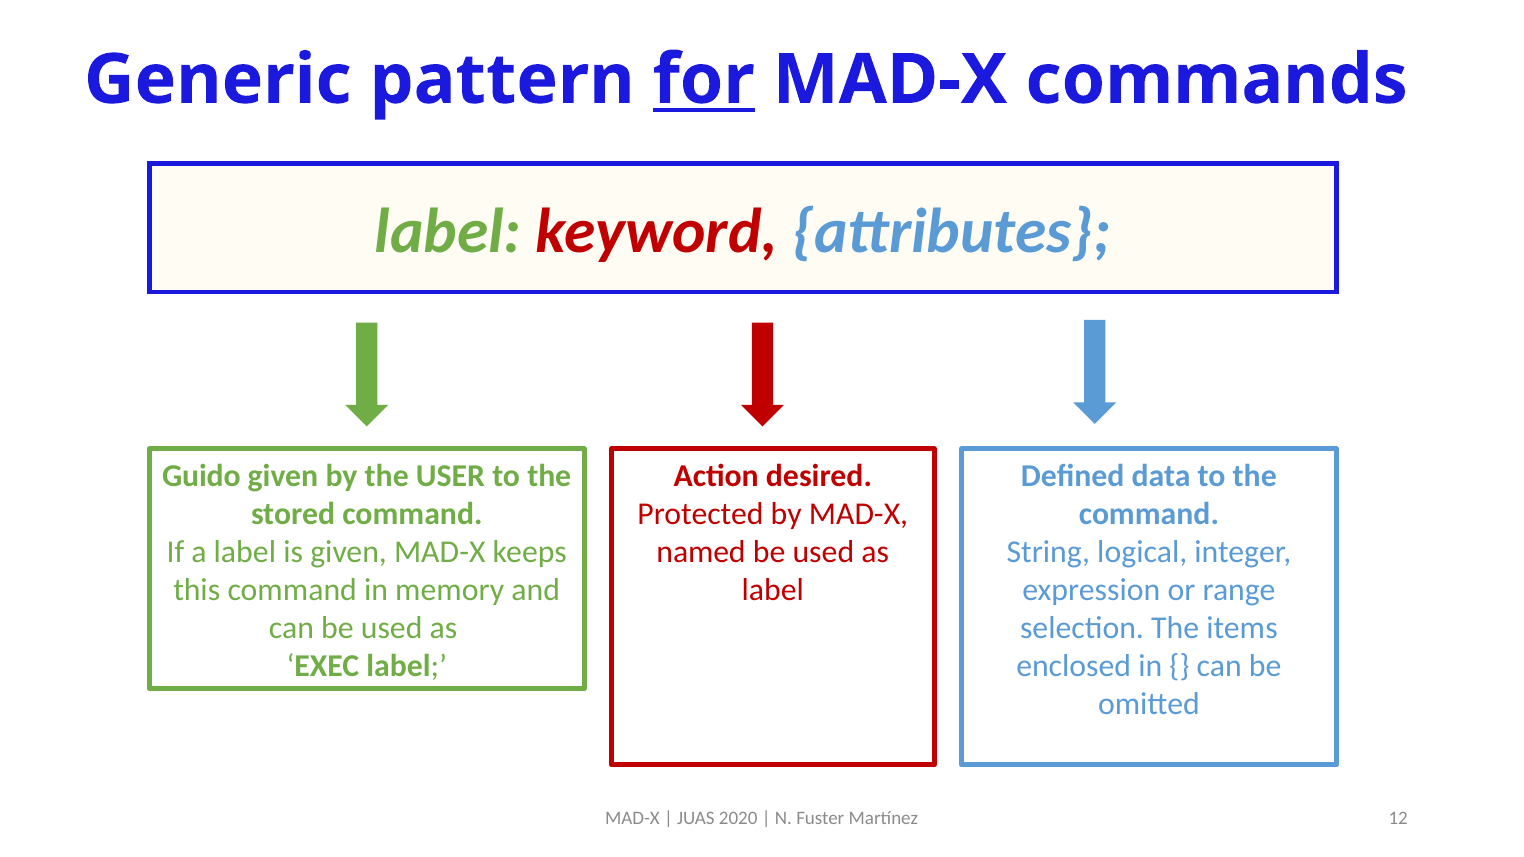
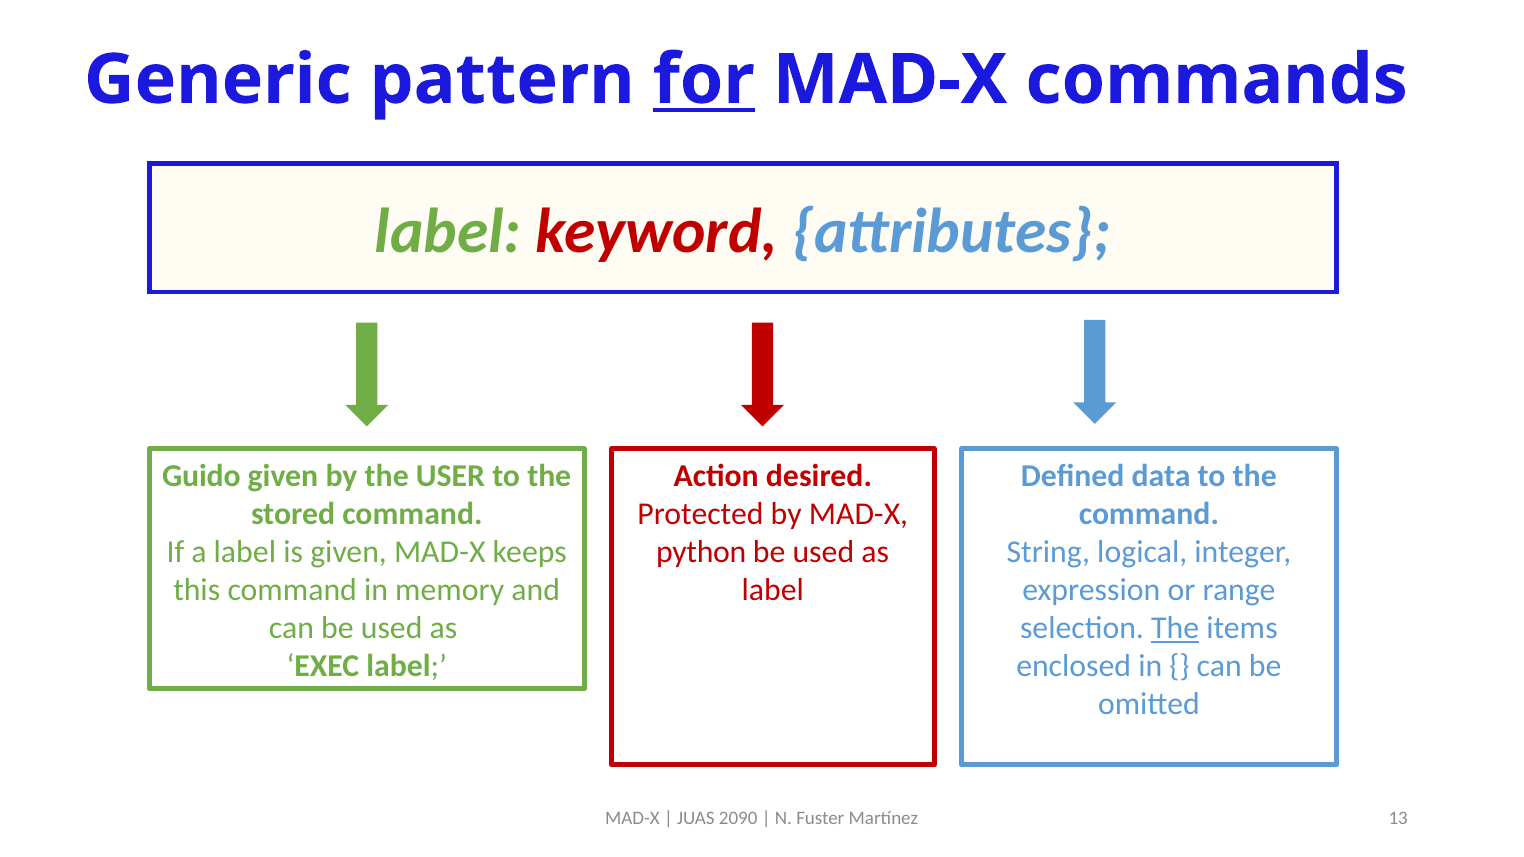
named: named -> python (701, 552)
The underline: none -> present (1175, 628)
2020: 2020 -> 2090 (738, 818)
12: 12 -> 13 (1398, 818)
